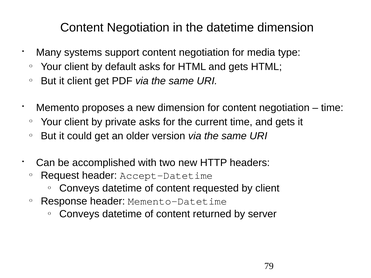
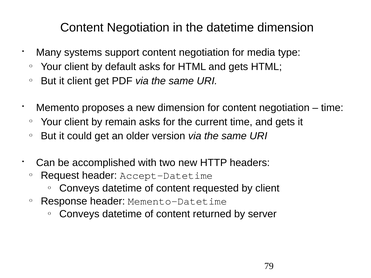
private: private -> remain (121, 122)
